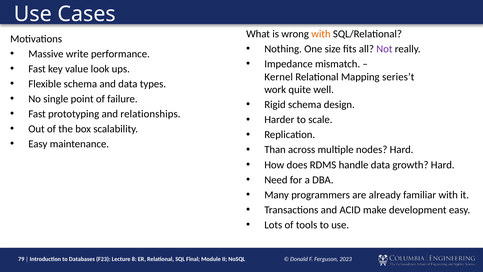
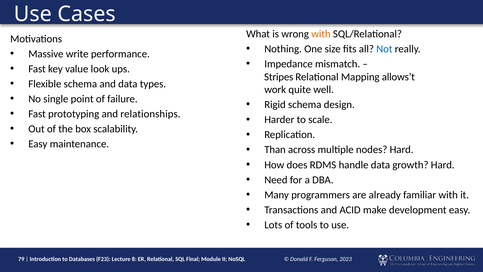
Not colour: purple -> blue (384, 49)
Kernel: Kernel -> Stripes (279, 77)
series’t: series’t -> allows’t (398, 77)
